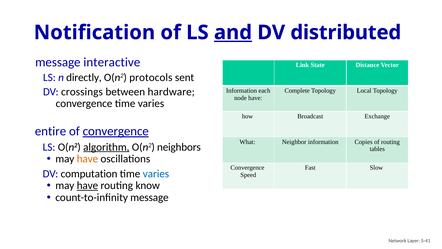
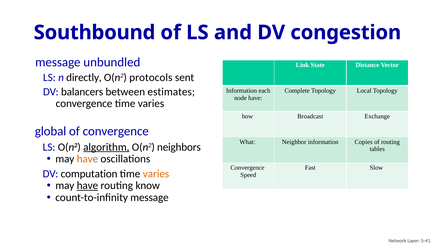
Notification: Notification -> Southbound (95, 32)
and underline: present -> none (233, 32)
distributed: distributed -> congestion (346, 32)
interactive: interactive -> unbundled (112, 62)
crossings: crossings -> balancers (82, 92)
hardware: hardware -> estimates (171, 92)
entire: entire -> global (51, 131)
convergence underline: present -> none (116, 131)
varies colour: blue -> orange (156, 173)
